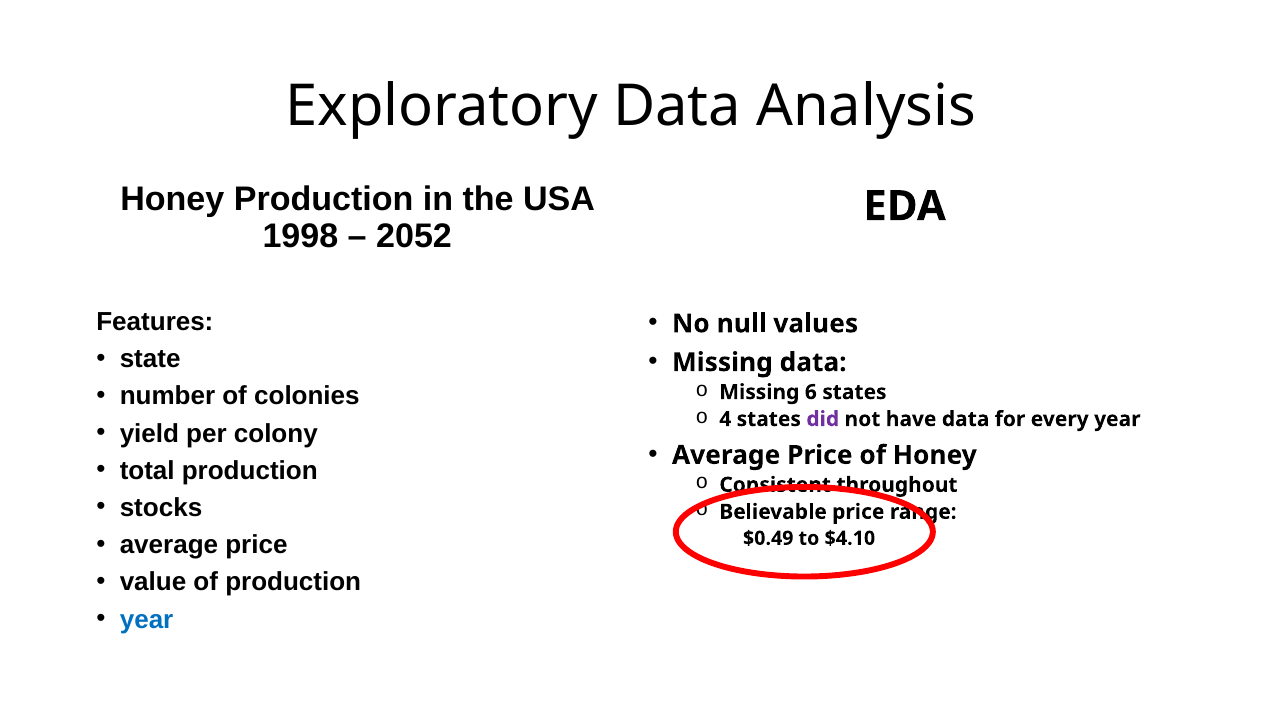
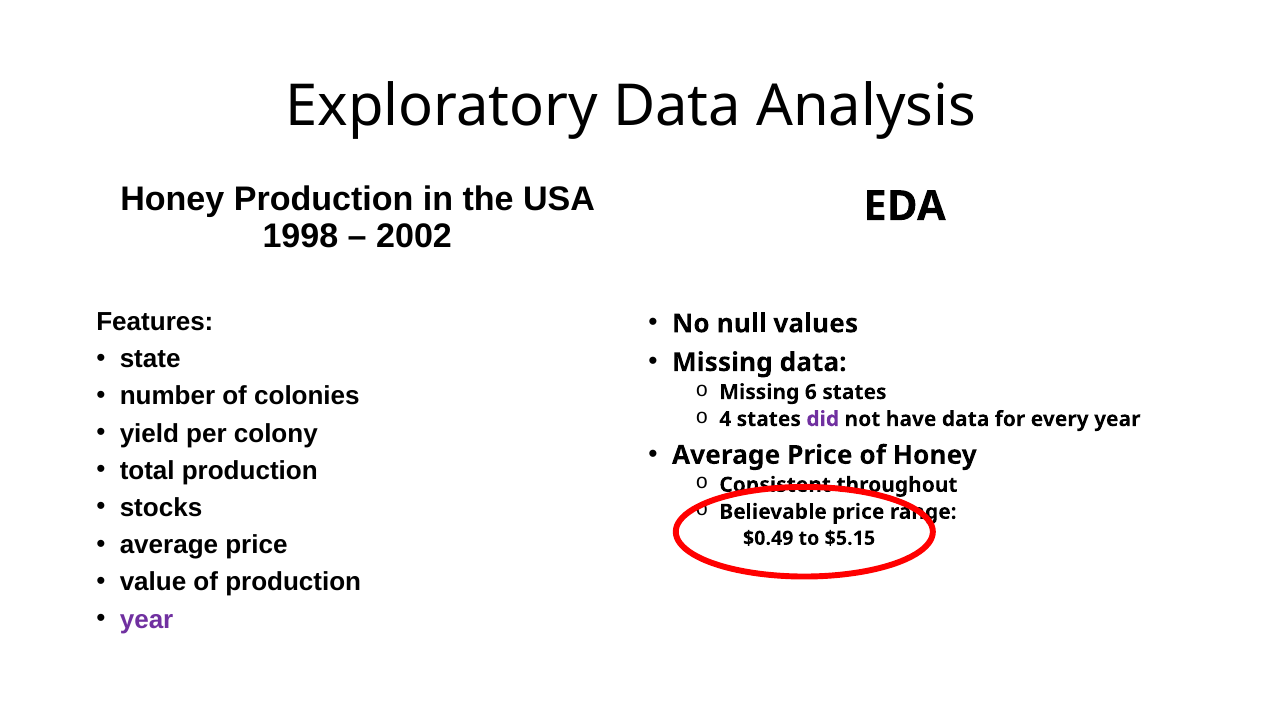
2052: 2052 -> 2002 (414, 236)
$4.10: $4.10 -> $5.15 (850, 538)
year colour: blue -> purple (147, 619)
